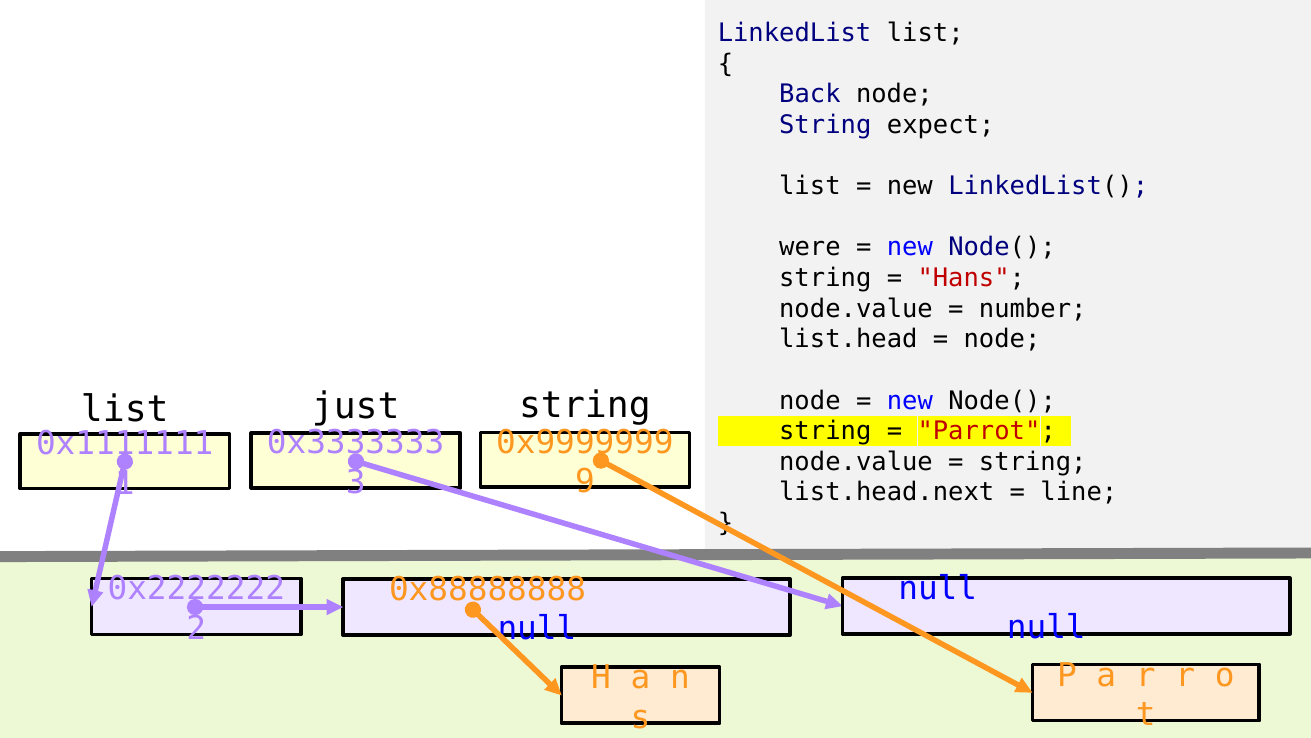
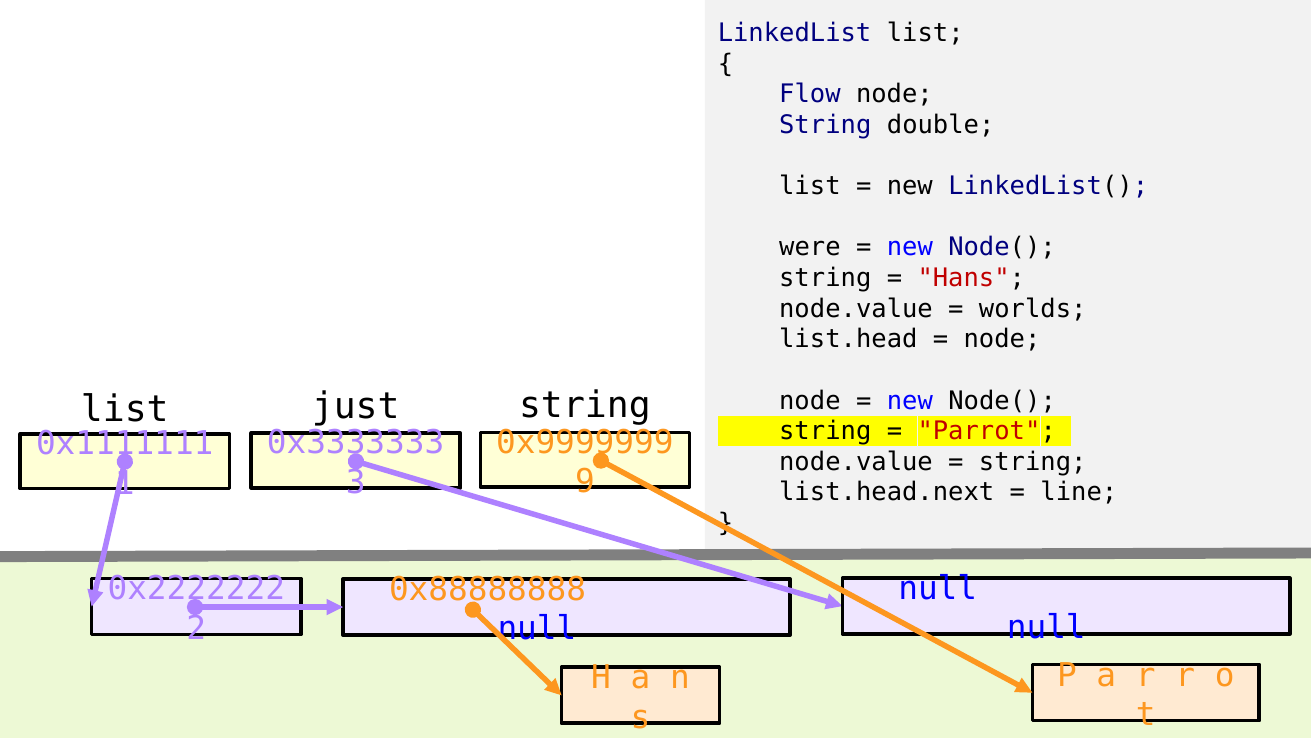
Back: Back -> Flow (810, 94)
expect: expect -> double (941, 125)
number: number -> worlds (1033, 308)
